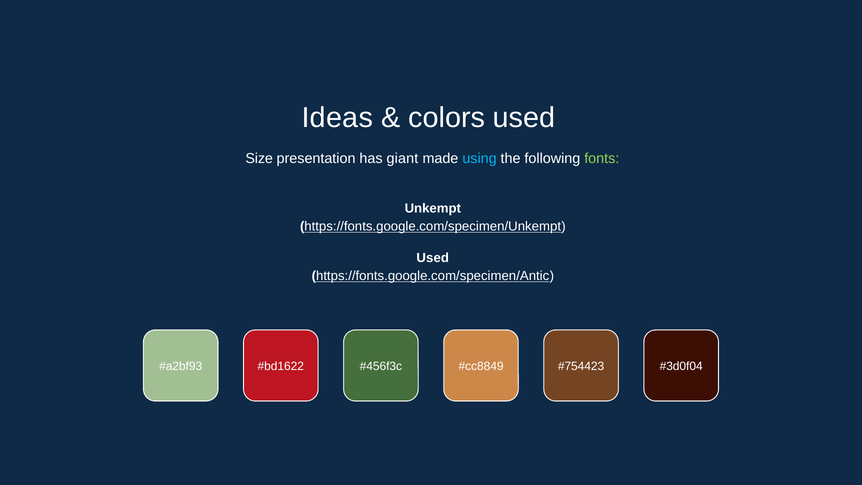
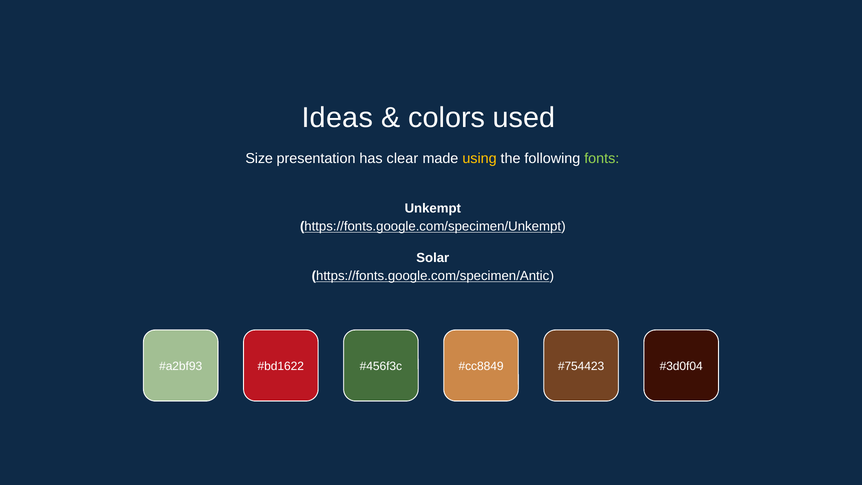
giant: giant -> clear (402, 158)
using colour: light blue -> yellow (480, 158)
Used: Used -> Solar (433, 258)
